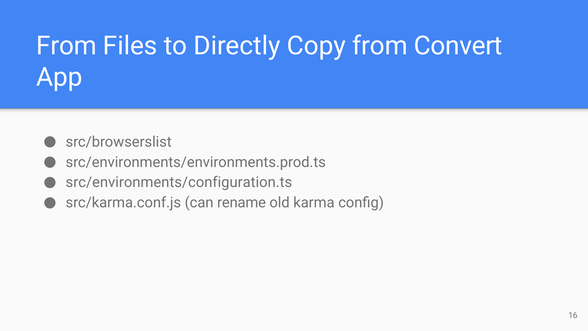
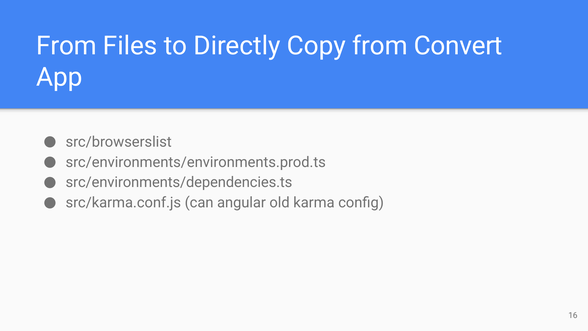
src/environments/configuration.ts: src/environments/configuration.ts -> src/environments/dependencies.ts (179, 182)
rename: rename -> angular (241, 203)
